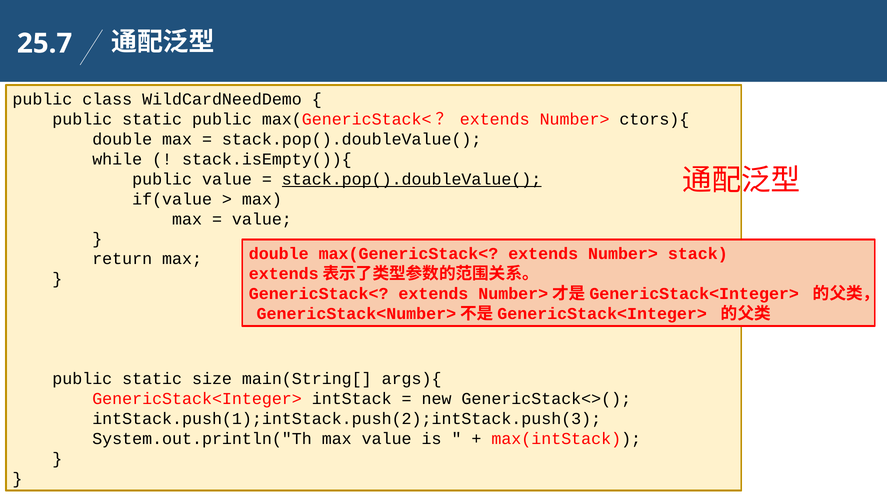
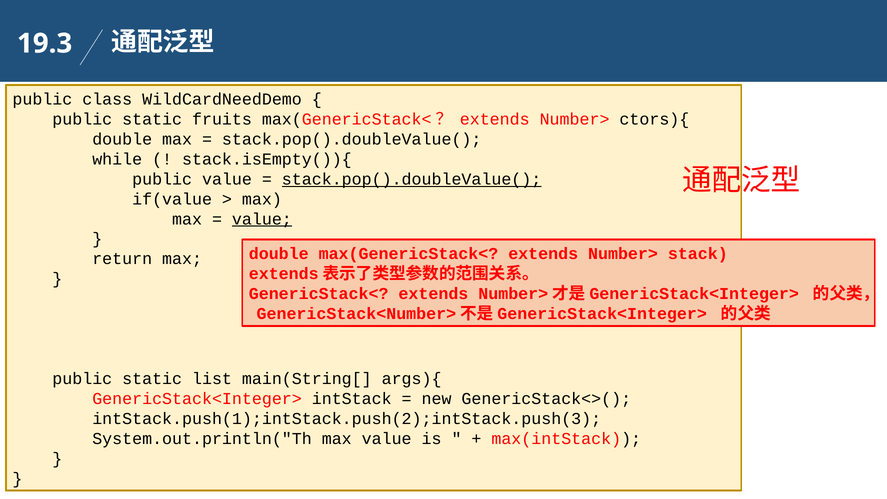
25.7: 25.7 -> 19.3 (45, 43)
static public: public -> fruits (222, 119)
value underline: none -> present (262, 219)
size: size -> list (212, 379)
